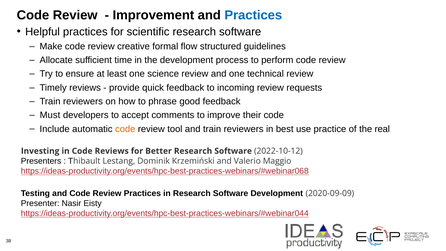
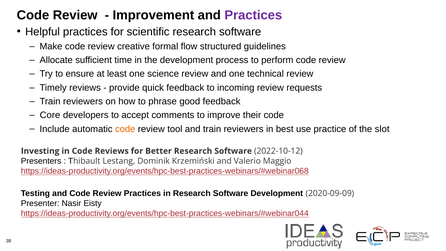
Practices colour: blue -> purple (253, 15)
Must: Must -> Core (50, 115)
real: real -> slot (382, 129)
